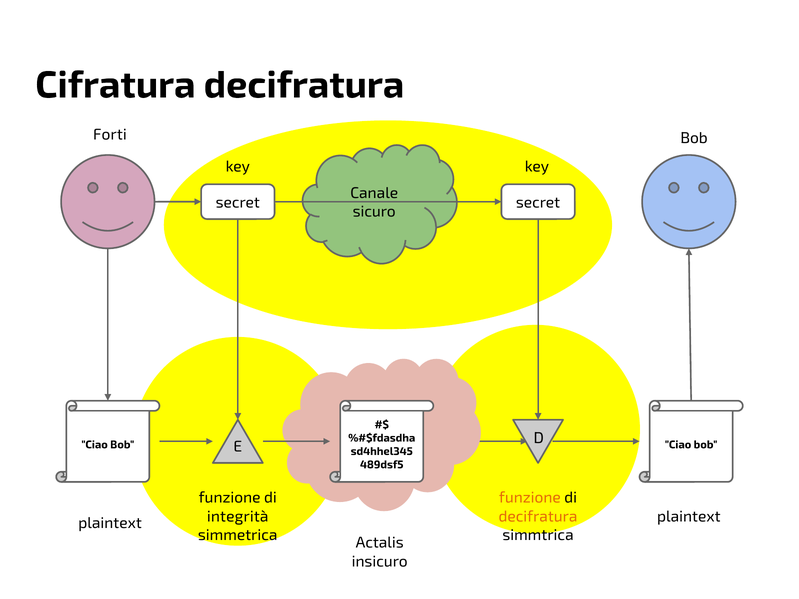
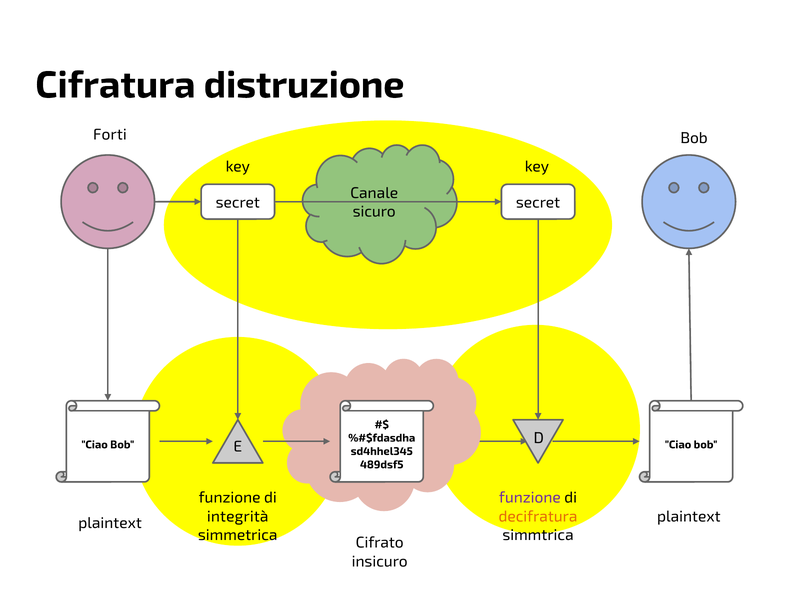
Cifratura decifratura: decifratura -> distruzione (304, 85)
funzione colour: orange -> purple (530, 498)
Actalis: Actalis -> Cifrato (380, 543)
